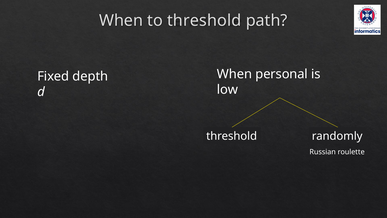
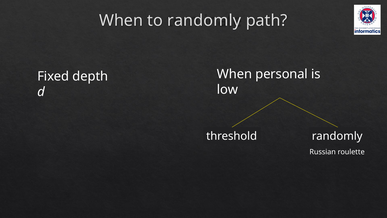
to threshold: threshold -> randomly (204, 21)
